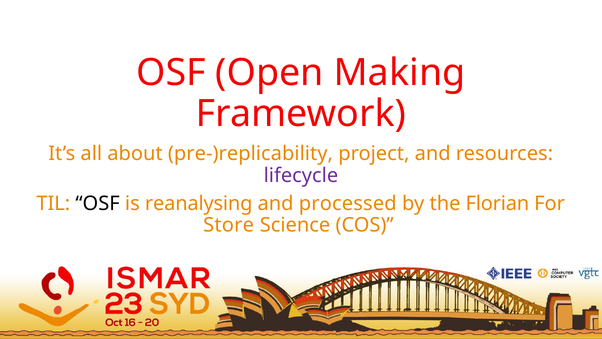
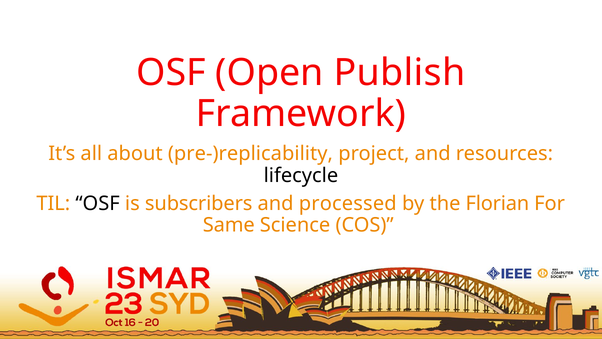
Making: Making -> Publish (399, 73)
lifecycle colour: purple -> black (301, 175)
reanalysing: reanalysing -> subscribers (199, 203)
Store: Store -> Same (229, 225)
